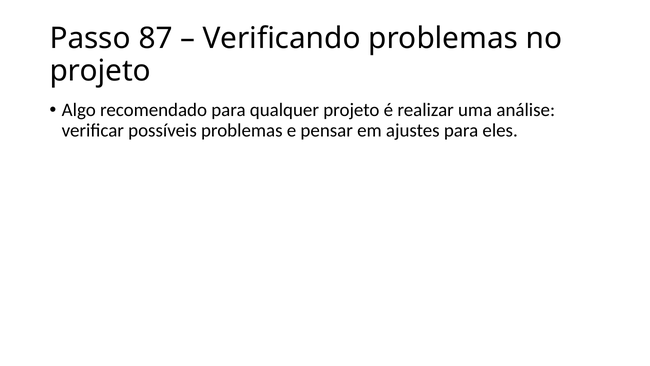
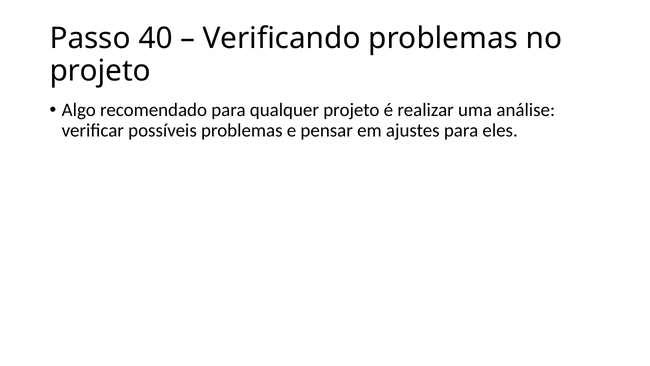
87: 87 -> 40 (156, 39)
